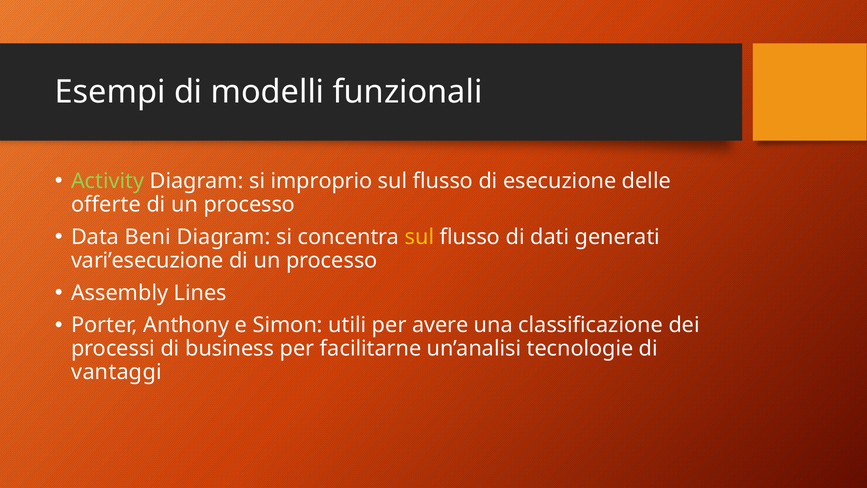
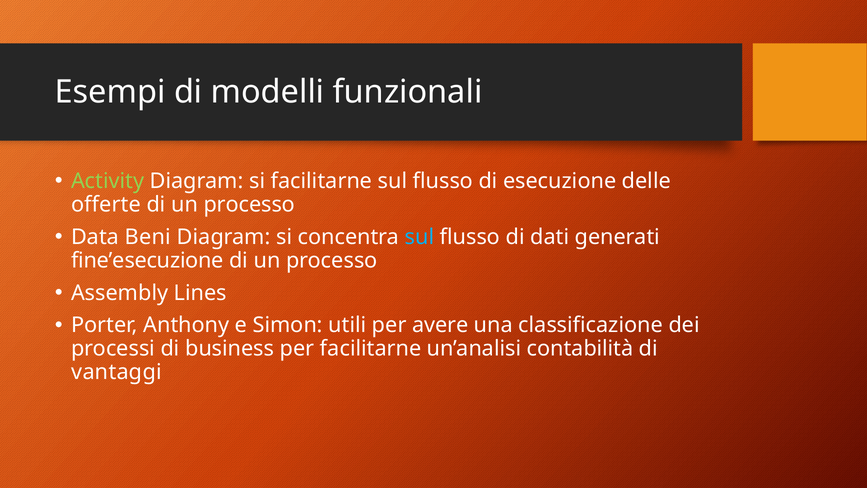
si improprio: improprio -> facilitarne (321, 181)
sul colour: yellow -> light blue (419, 237)
vari’esecuzione: vari’esecuzione -> fine’esecuzione (147, 260)
tecnologie: tecnologie -> contabilità (580, 349)
